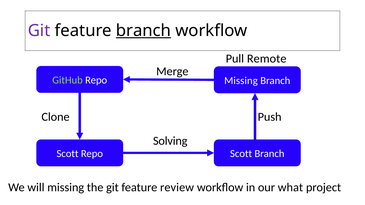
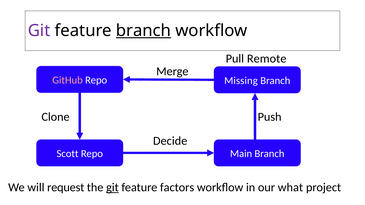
GitHub colour: light green -> pink (68, 80)
Solving: Solving -> Decide (170, 141)
Scott: Scott -> Main (241, 154)
will missing: missing -> request (66, 188)
git underline: none -> present (112, 188)
review: review -> factors (177, 188)
